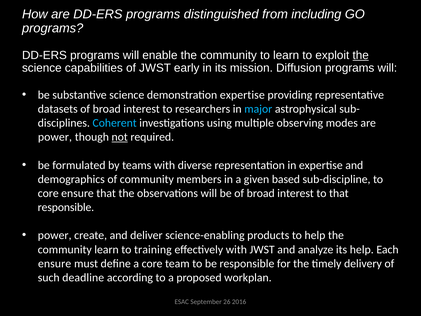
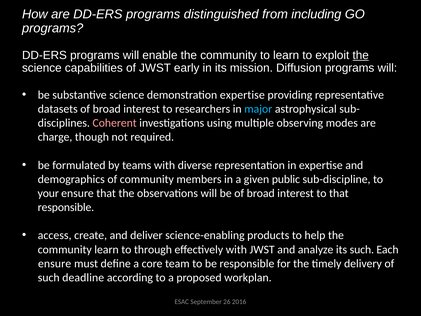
Coherent colour: light blue -> pink (115, 123)
power: power -> charge (55, 137)
not underline: present -> none (120, 137)
based: based -> public (286, 179)
core: core -> your (48, 193)
power: power -> access (55, 235)
training: training -> through (153, 249)
its help: help -> such (362, 249)
